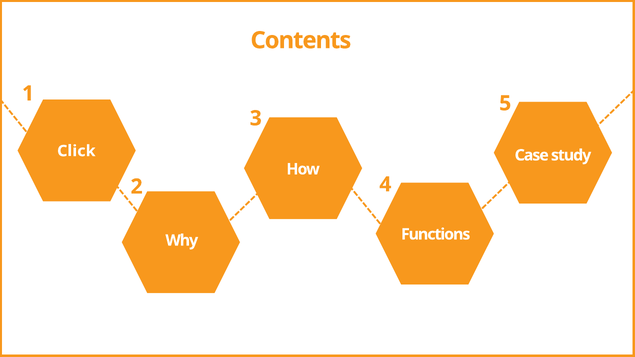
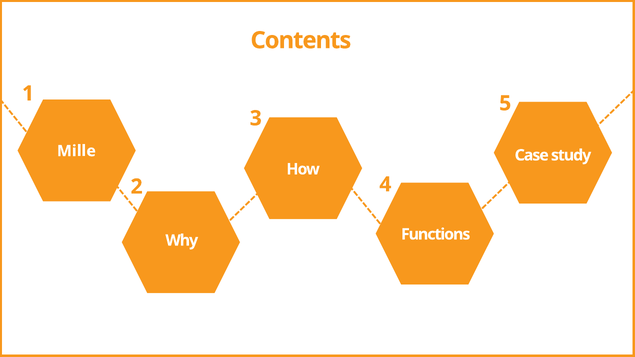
Click: Click -> Mille (76, 151)
